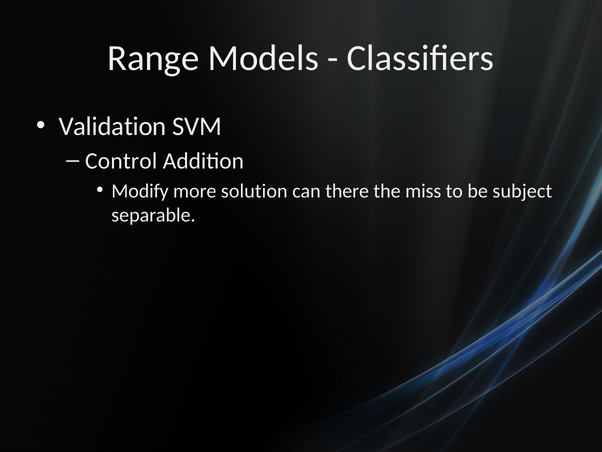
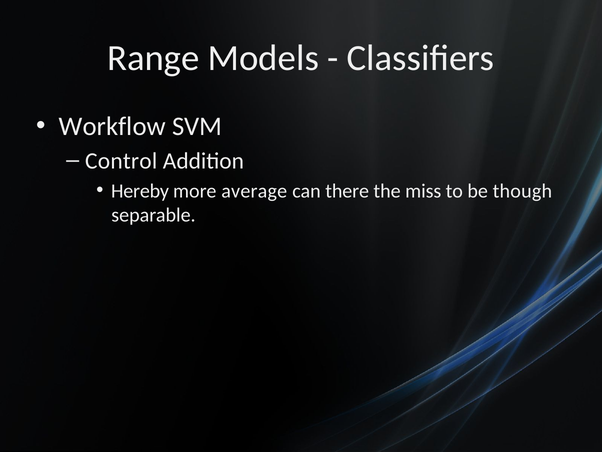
Validation: Validation -> Workflow (112, 126)
Modify: Modify -> Hereby (140, 191)
solution: solution -> average (254, 191)
subject: subject -> though (522, 191)
